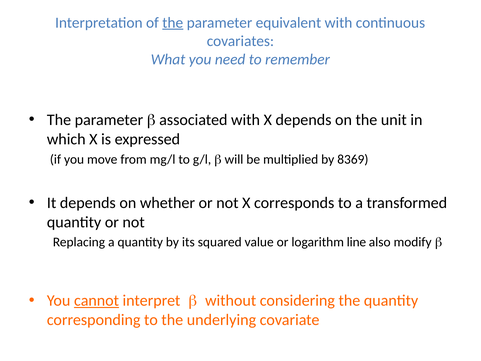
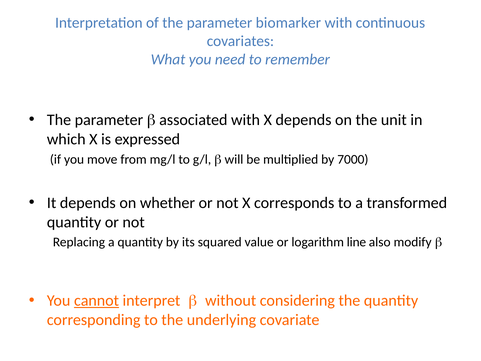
the underline: present -> none (173, 23)
equivalent: equivalent -> biomarker (288, 23)
8369: 8369 -> 7000 (353, 159)
